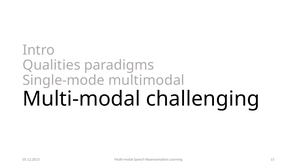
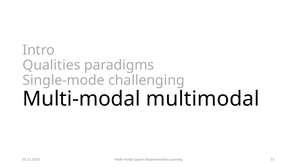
multimodal: multimodal -> challenging (146, 80)
challenging: challenging -> multimodal (203, 99)
